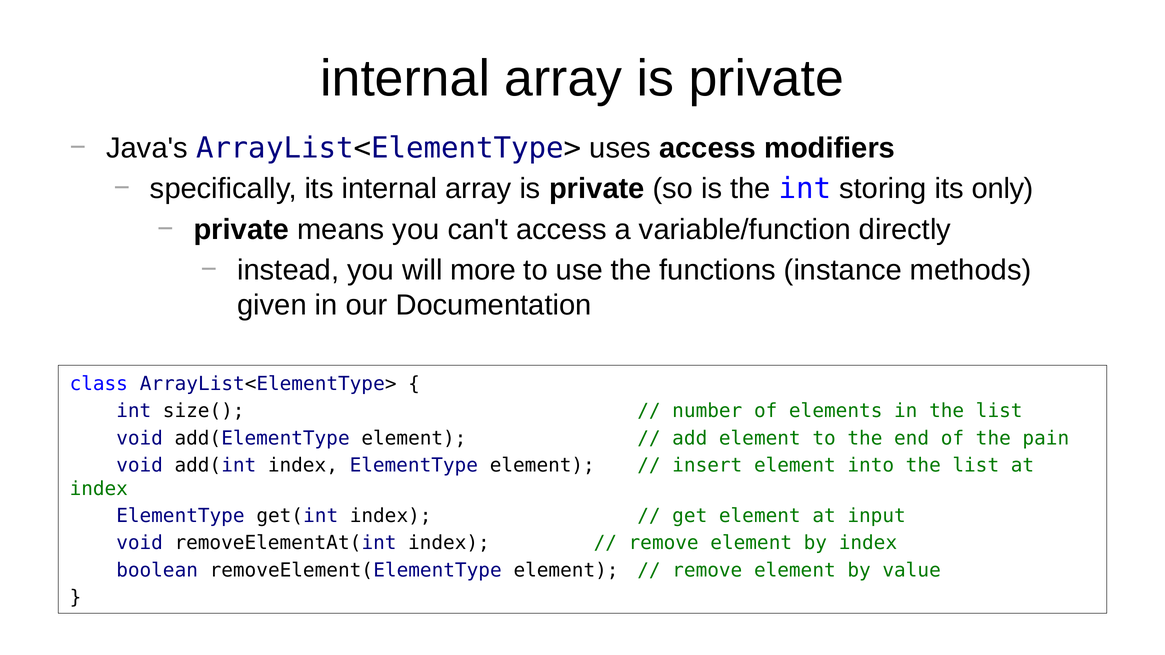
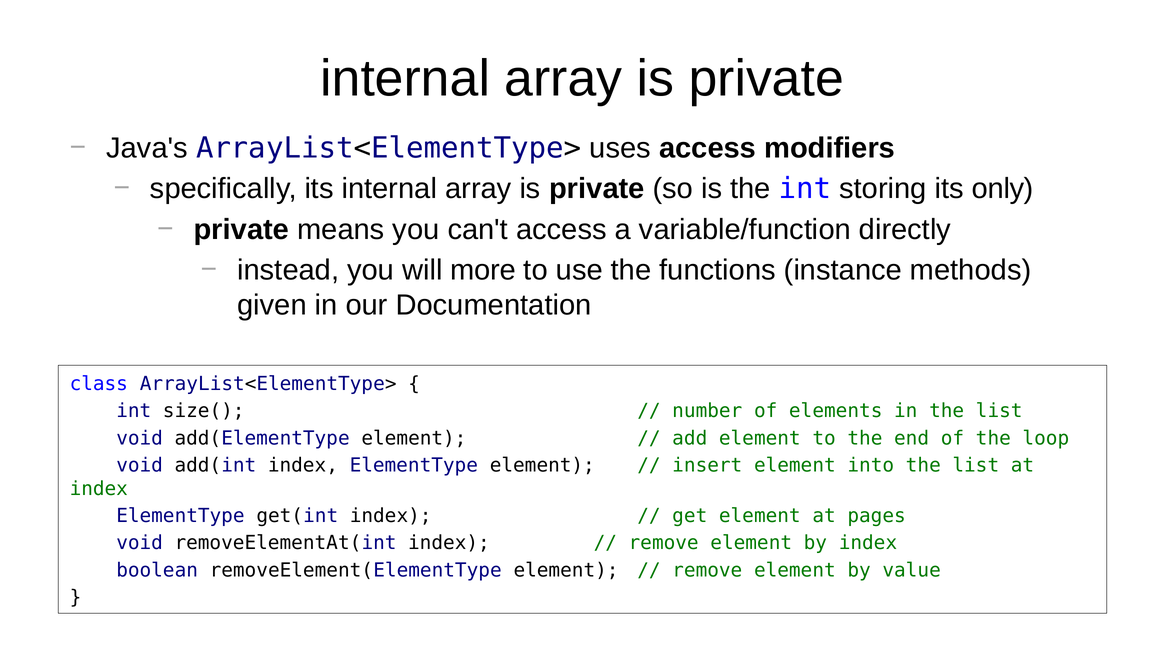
pain: pain -> loop (1046, 438)
input: input -> pages (877, 516)
